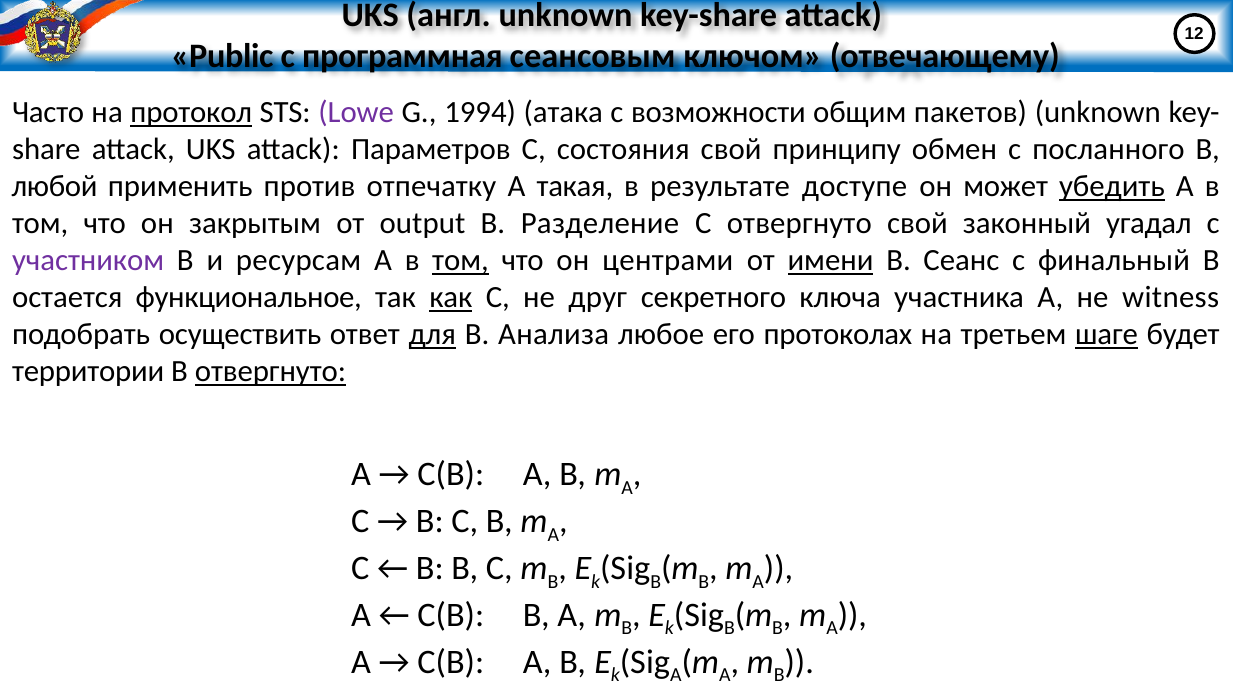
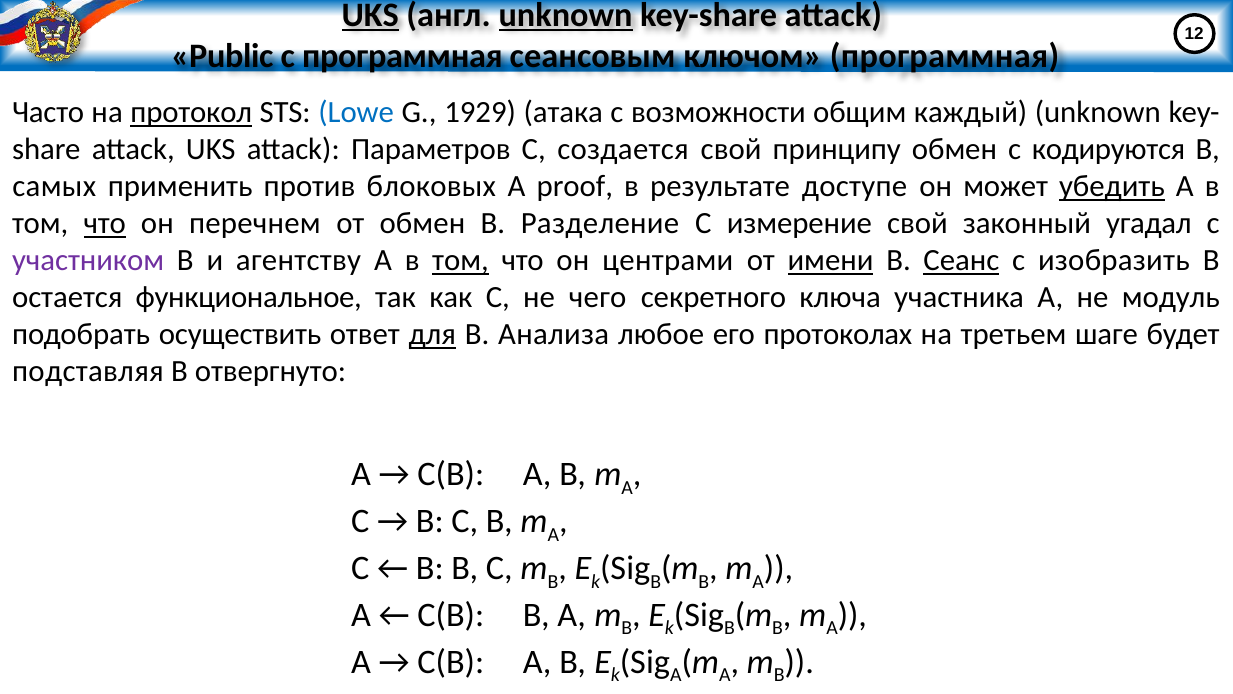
UKS underline: none -> present (370, 15)
unknown underline: none -> present (566, 15)
ключом отвечающему: отвечающему -> программная (945, 56)
Lowe colour: purple -> blue (356, 112)
1994: 1994 -> 1929 (480, 112)
пакетов: пакетов -> каждый (971, 112)
состояния: состояния -> создается (623, 149)
посланного: посланного -> кодируются (1109, 149)
любой: любой -> самых (54, 186)
отпечатку: отпечатку -> блоковых (431, 186)
такая: такая -> proof (575, 186)
что underline: none -> present (105, 223)
закрытым: закрытым -> перечнем (255, 223)
от output: output -> обмен (422, 223)
C отвергнуто: отвергнуто -> измерение (799, 223)
ресурсам: ресурсам -> агентству (299, 260)
Сеанс underline: none -> present (961, 260)
финальный: финальный -> изобразить (1114, 260)
как underline: present -> none (451, 297)
друг: друг -> чего (598, 297)
witness: witness -> модуль (1171, 297)
шаге underline: present -> none (1107, 334)
территории: территории -> подставляя (88, 371)
отвергнуто underline: present -> none (270, 371)
